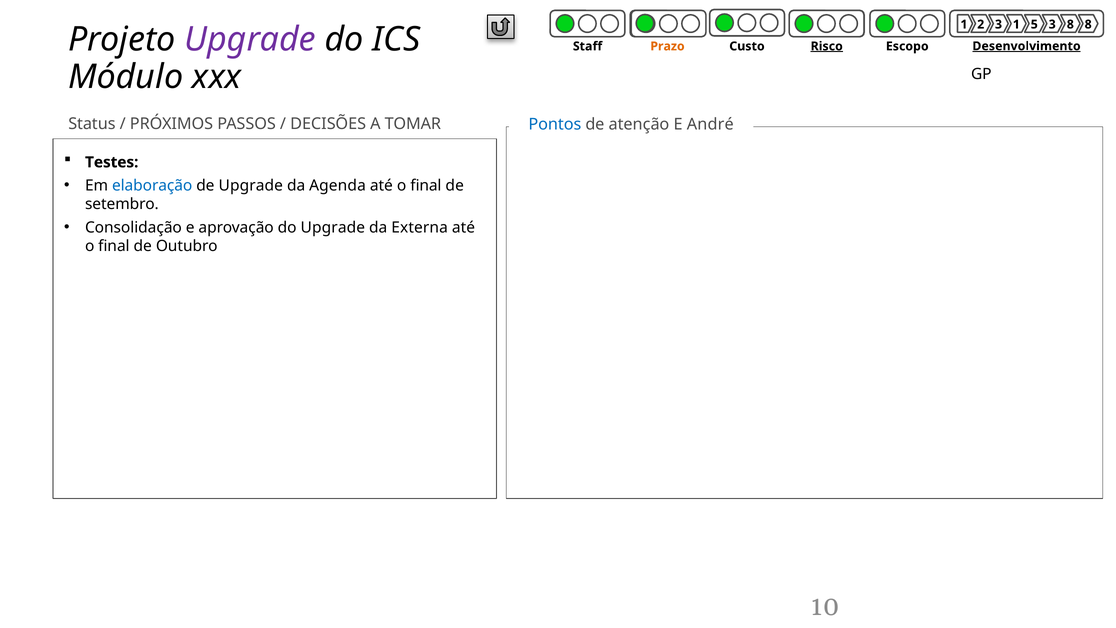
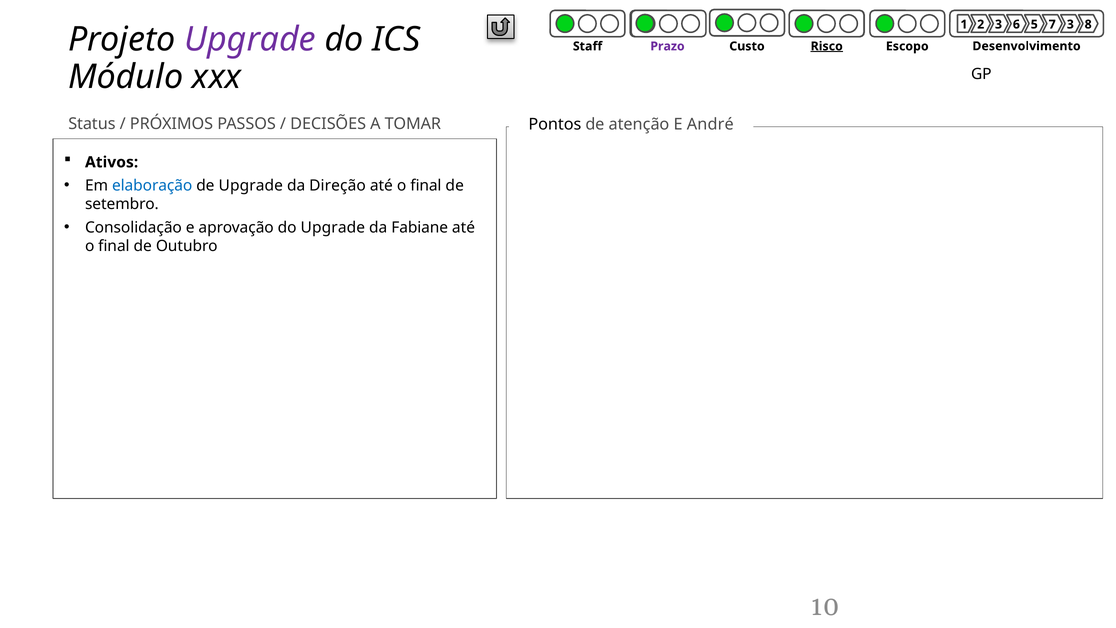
2 1: 1 -> 6 (1016, 24)
1 3: 3 -> 7 (1052, 24)
5 8: 8 -> 3 (1070, 24)
Desenvolvimento underline: present -> none (1026, 46)
Prazo colour: orange -> purple (667, 46)
Pontos colour: blue -> black (555, 124)
Testes: Testes -> Ativos (112, 162)
Agenda: Agenda -> Direção (337, 185)
Externa: Externa -> Fabiane (420, 227)
